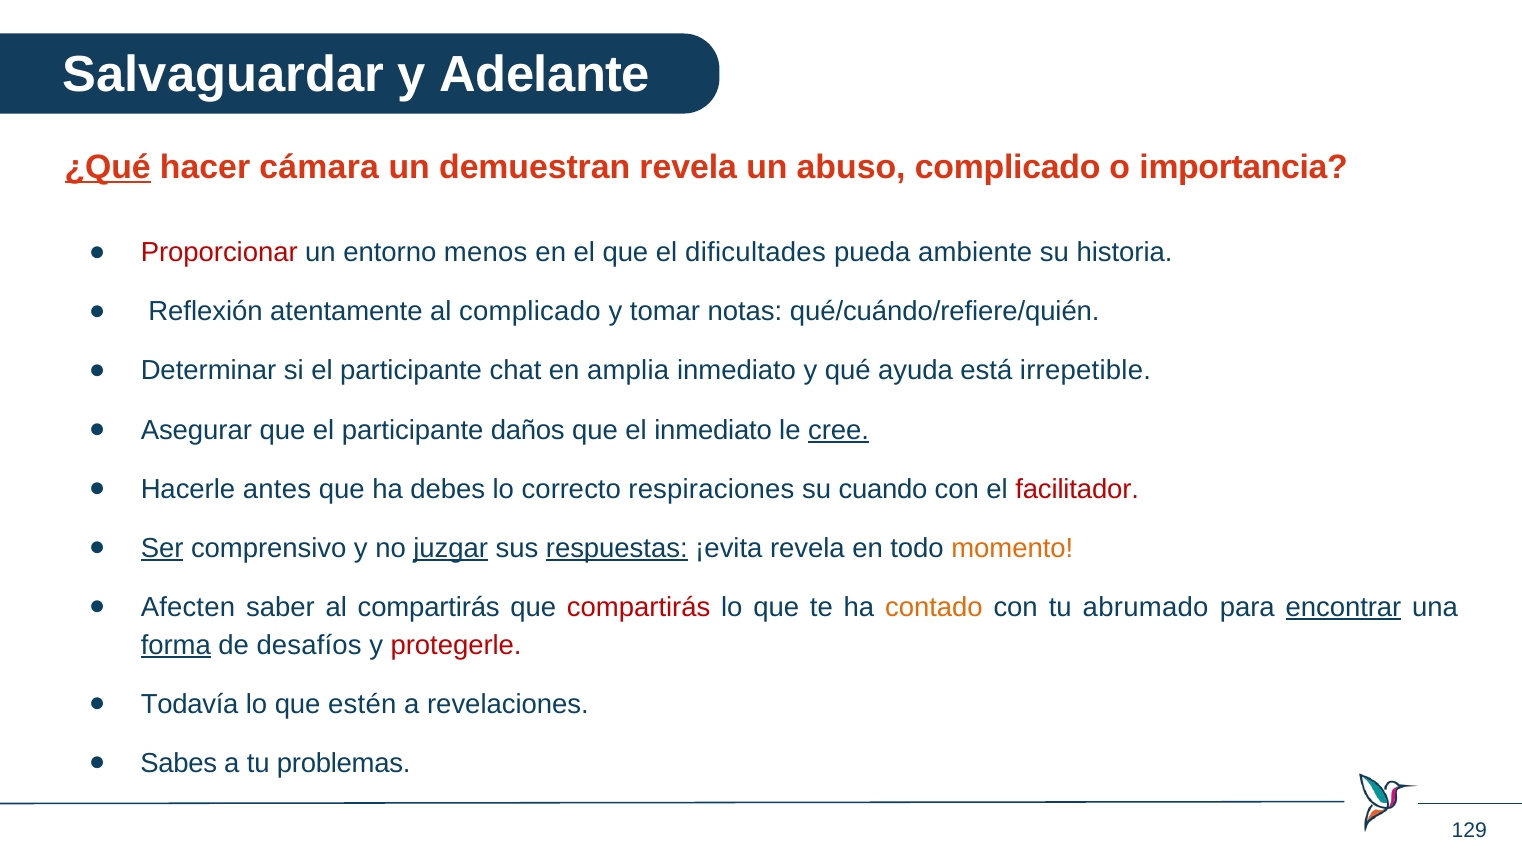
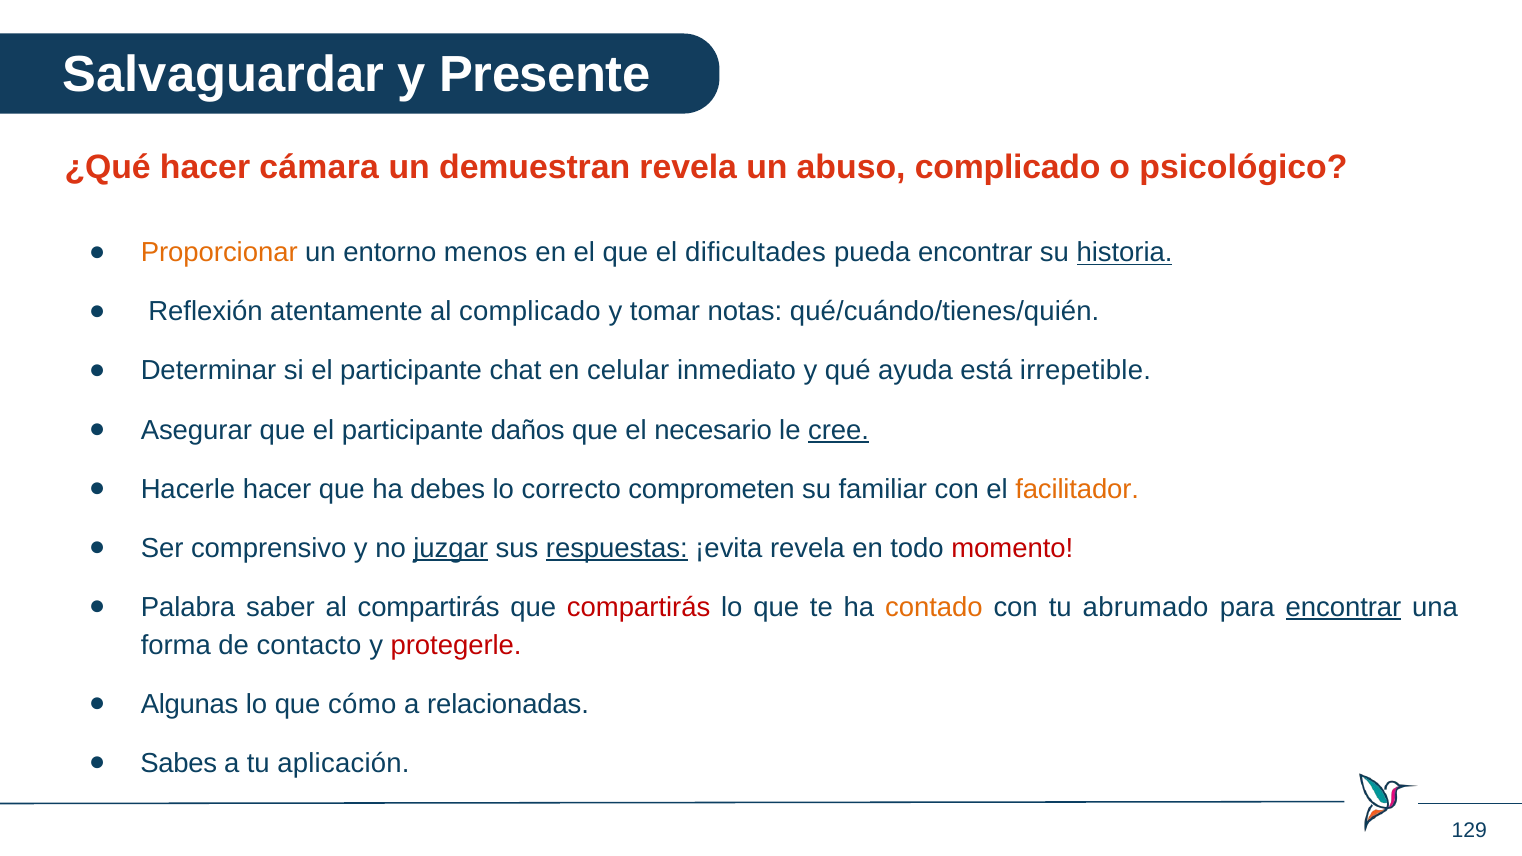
Adelante: Adelante -> Presente (545, 74)
¿Qué underline: present -> none (108, 168)
importancia: importancia -> psicológico (1243, 168)
Proporcionar colour: red -> orange (219, 253)
pueda ambiente: ambiente -> encontrar (975, 253)
historia underline: none -> present (1125, 253)
qué/cuándo/refiere/quién: qué/cuándo/refiere/quién -> qué/cuándo/tienes/quién (945, 312)
amplia: amplia -> celular (628, 371)
el inmediato: inmediato -> necesario (713, 430)
Hacerle antes: antes -> hacer (277, 489)
respiraciones: respiraciones -> comprometen (712, 489)
cuando: cuando -> familiar (883, 489)
facilitador colour: red -> orange (1077, 489)
Ser underline: present -> none (162, 548)
momento colour: orange -> red (1012, 548)
Afecten: Afecten -> Palabra (188, 607)
forma underline: present -> none (176, 645)
desafíos: desafíos -> contacto (309, 645)
Todavía: Todavía -> Algunas (190, 704)
estén: estén -> cómo (362, 704)
revelaciones: revelaciones -> relacionadas (508, 704)
problemas: problemas -> aplicación (343, 763)
